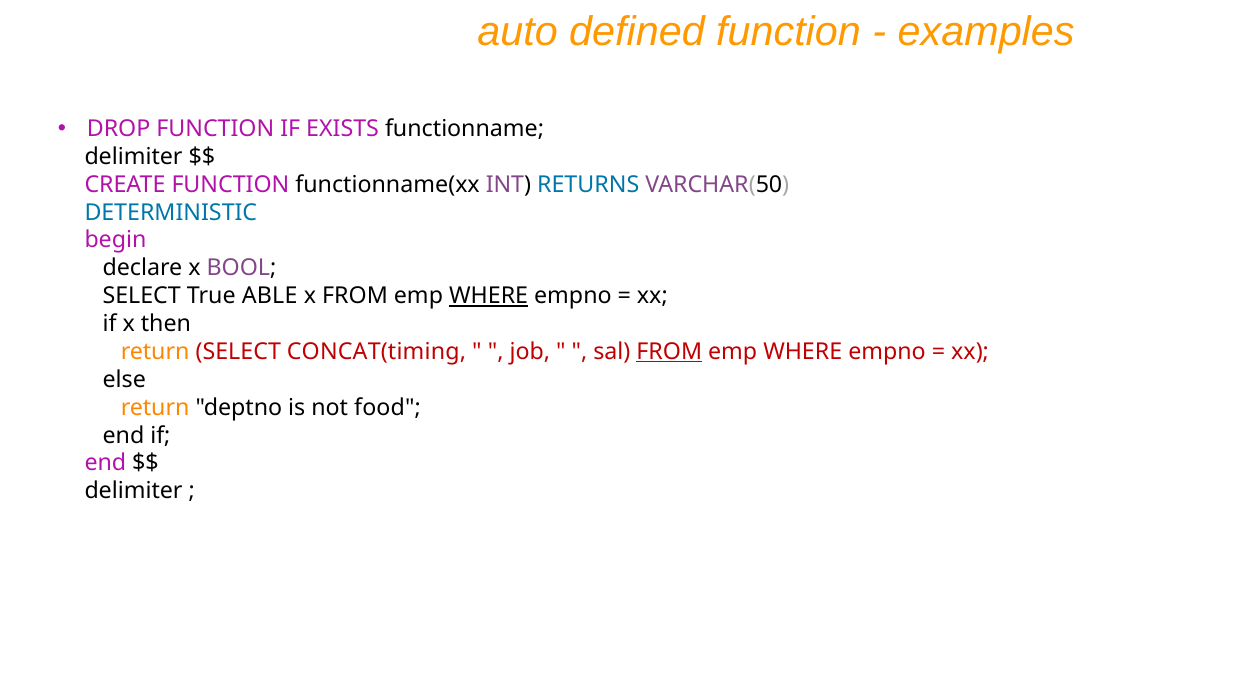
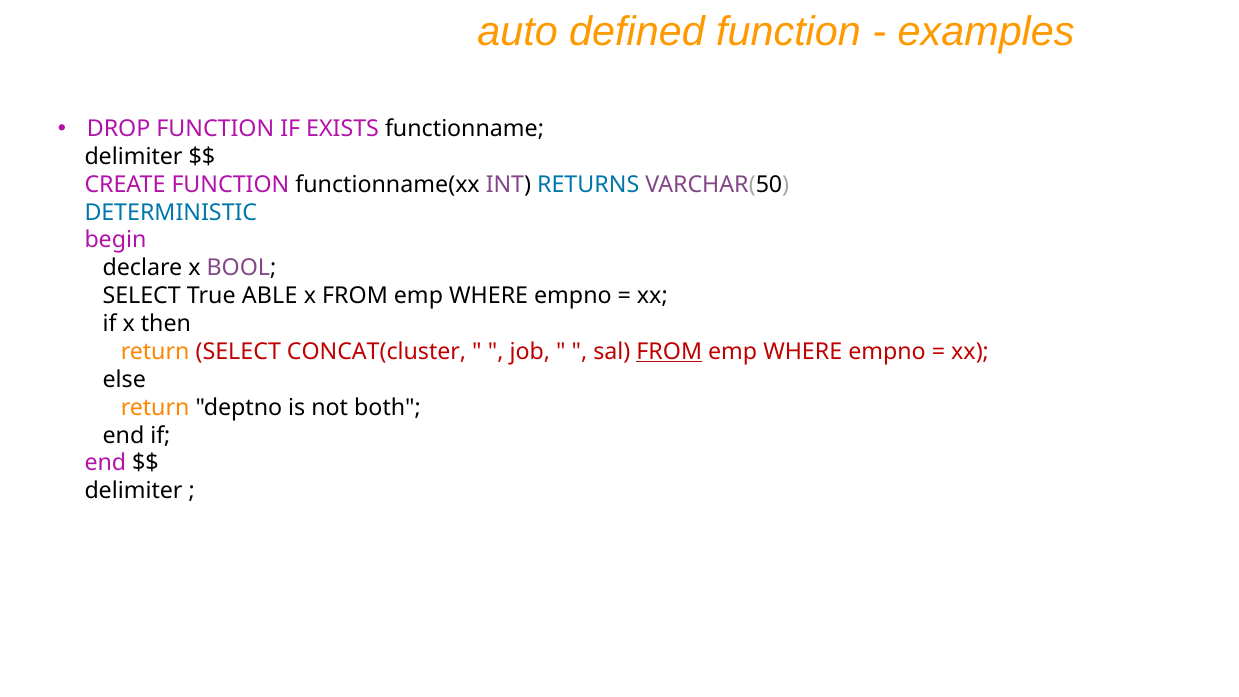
WHERE underline: present -> none (489, 296)
CONCAT(timing: CONCAT(timing -> CONCAT(cluster (377, 352)
food: food -> both (388, 408)
